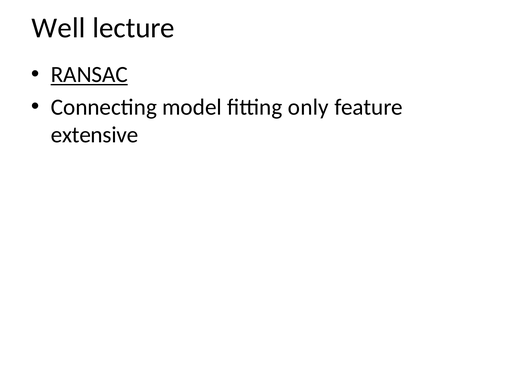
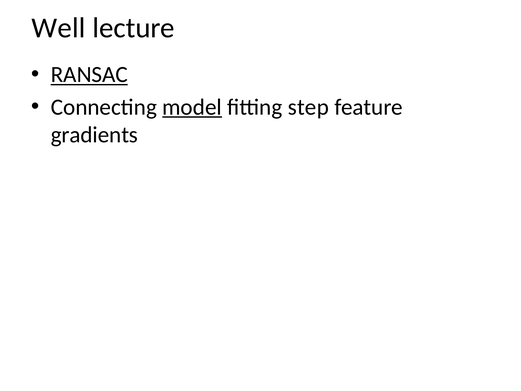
model underline: none -> present (192, 107)
only: only -> step (308, 107)
extensive: extensive -> gradients (94, 135)
